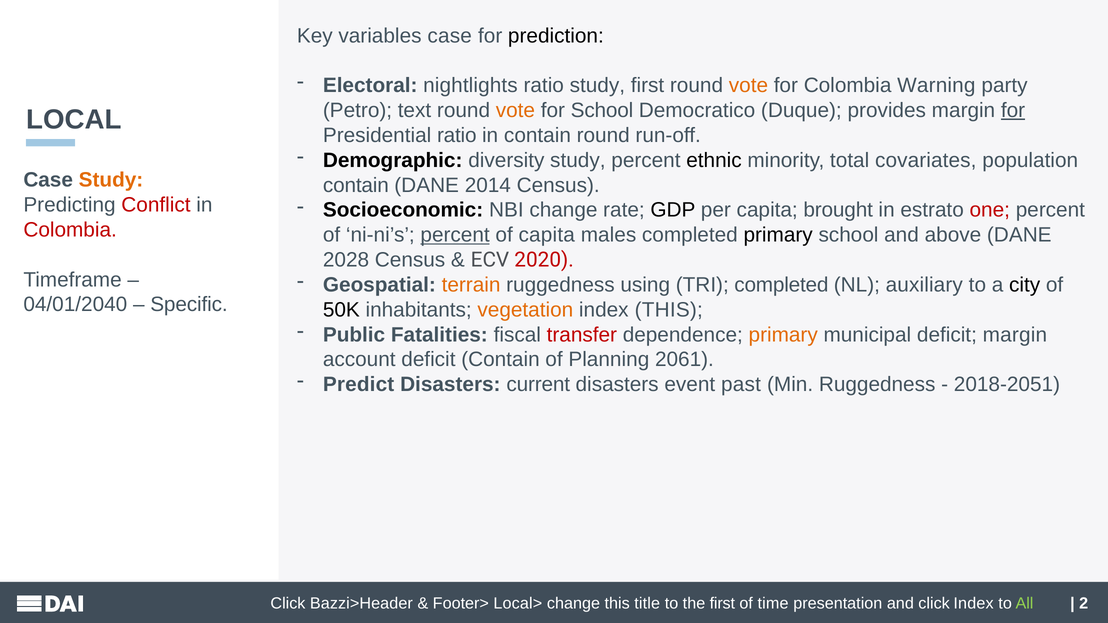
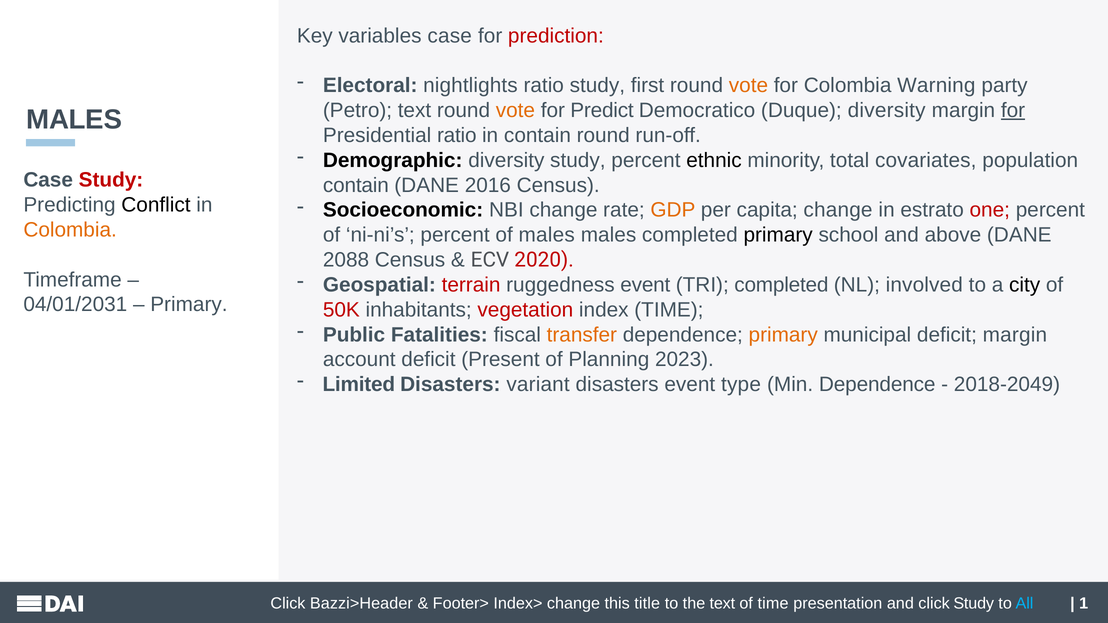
prediction colour: black -> red (556, 36)
for School: School -> Predict (602, 110)
Duque provides: provides -> diversity (887, 110)
LOCAL: LOCAL -> MALES (74, 120)
Study colour: orange -> red (111, 180)
2014: 2014 -> 2016 (488, 185)
Conflict colour: red -> black (156, 205)
GDP colour: black -> orange (673, 210)
capita brought: brought -> change (838, 210)
Colombia colour: red -> orange (70, 230)
percent underline: present -> none (455, 235)
of capita: capita -> males (547, 235)
2028: 2028 -> 2088 (346, 260)
terrain colour: orange -> red (471, 285)
ruggedness using: using -> event (645, 285)
auxiliary: auxiliary -> involved (924, 285)
04/01/2040: 04/01/2040 -> 04/01/2031 (75, 305)
Specific: Specific -> Primary (189, 305)
50K colour: black -> red (341, 310)
vegetation colour: orange -> red (525, 310)
index THIS: THIS -> TIME (669, 310)
transfer colour: red -> orange (582, 335)
deficit Contain: Contain -> Present (500, 360)
2061: 2061 -> 2023 (684, 360)
Predict: Predict -> Limited (359, 385)
current: current -> variant (538, 385)
past: past -> type (741, 385)
Min Ruggedness: Ruggedness -> Dependence (877, 385)
2018-2051: 2018-2051 -> 2018-2049 (1007, 385)
Local>: Local> -> Index> (518, 604)
the first: first -> text (722, 604)
click Index: Index -> Study (974, 604)
All colour: light green -> light blue (1024, 604)
2: 2 -> 1 (1084, 604)
